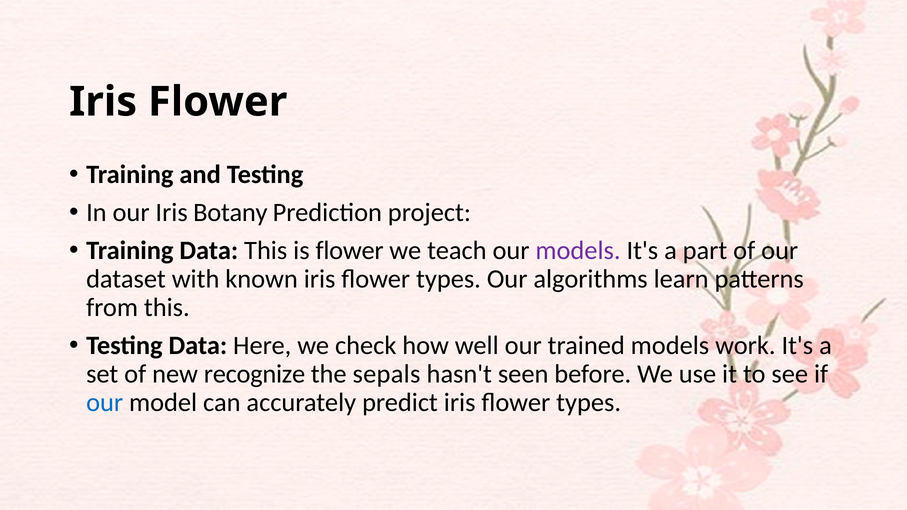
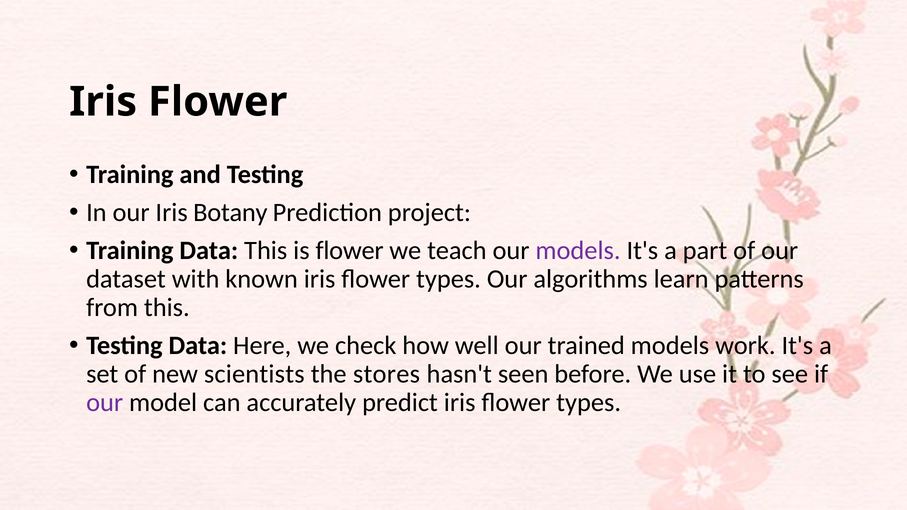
recognize: recognize -> scientists (254, 374)
sepals: sepals -> stores (386, 374)
our colour: blue -> purple (105, 403)
